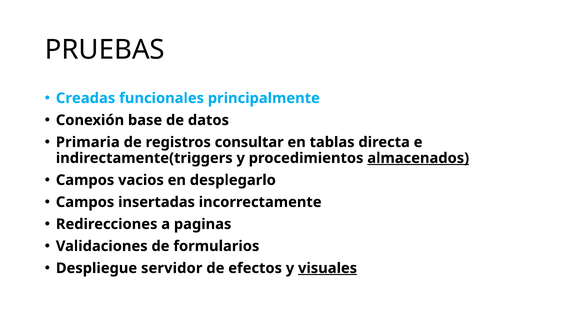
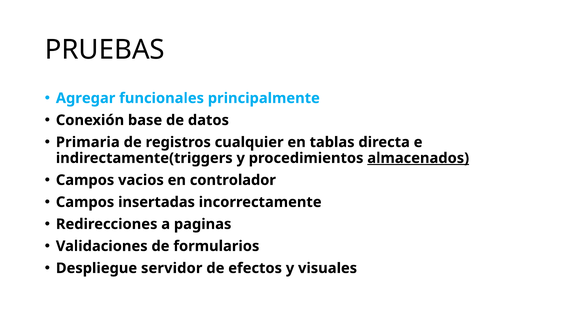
Creadas: Creadas -> Agregar (86, 98)
consultar: consultar -> cualquier (249, 142)
desplegarlo: desplegarlo -> controlador (233, 180)
visuales underline: present -> none (328, 268)
